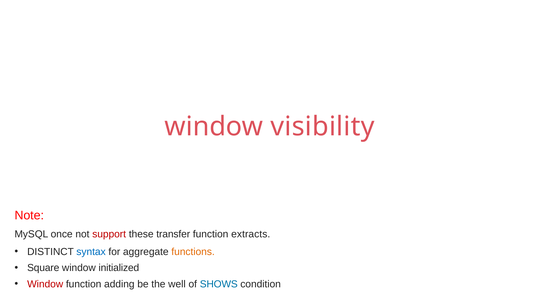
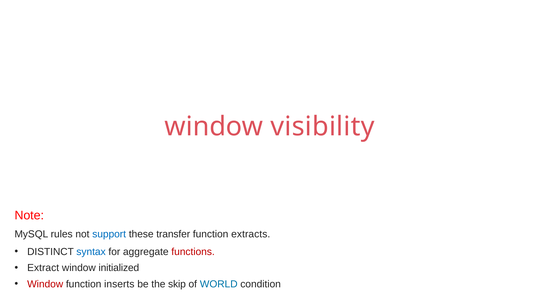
once: once -> rules (62, 234)
support colour: red -> blue (109, 234)
functions colour: orange -> red (193, 252)
Square: Square -> Extract (43, 268)
adding: adding -> inserts (119, 284)
well: well -> skip (177, 284)
SHOWS: SHOWS -> WORLD (219, 284)
